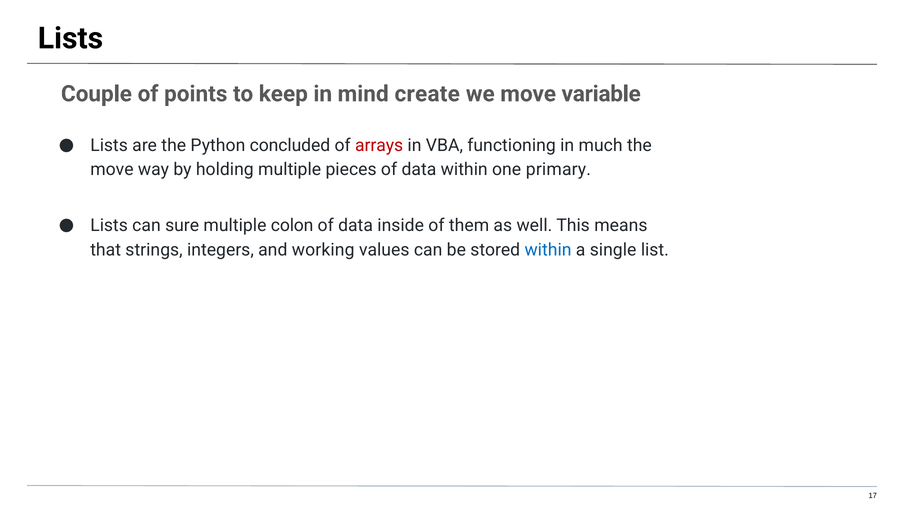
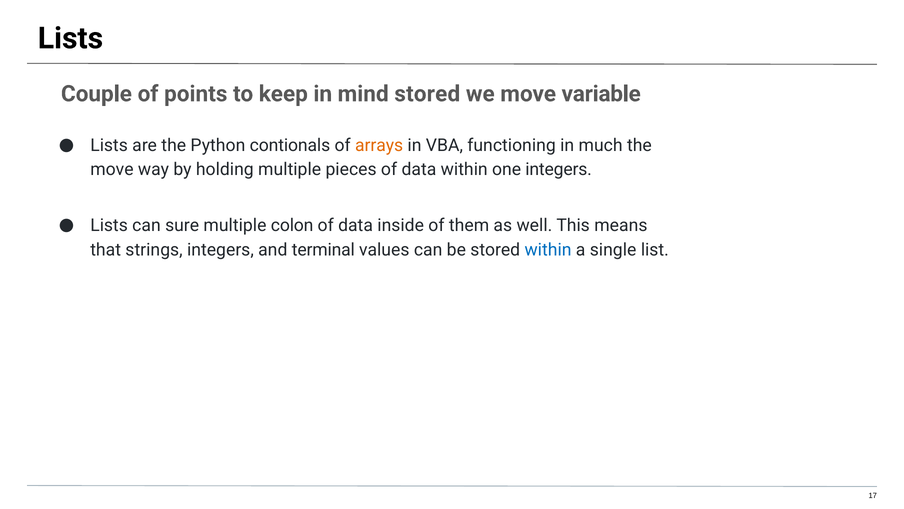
mind create: create -> stored (427, 94)
concluded: concluded -> contionals (290, 145)
arrays colour: red -> orange (379, 145)
one primary: primary -> integers (559, 169)
working: working -> terminal (323, 250)
